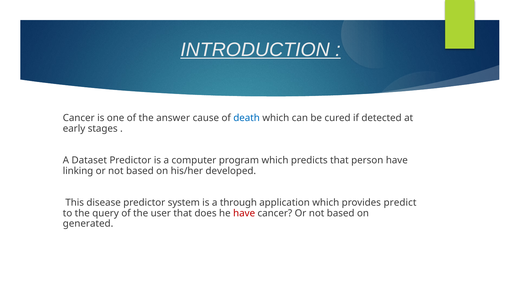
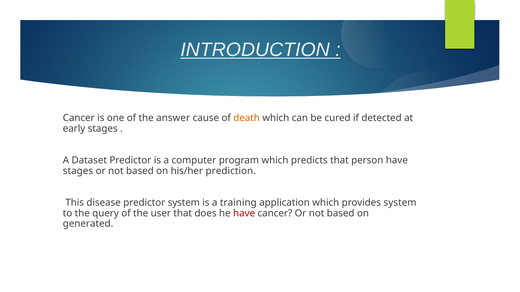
death colour: blue -> orange (247, 118)
linking: linking -> stages (78, 171)
developed: developed -> prediction (231, 171)
through: through -> training (238, 203)
provides predict: predict -> system (400, 203)
